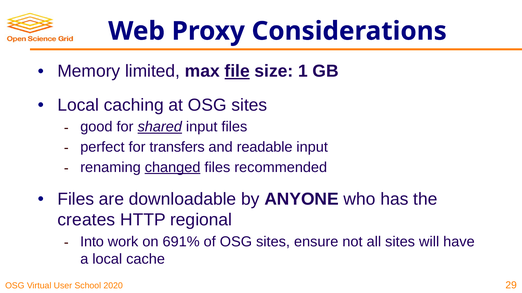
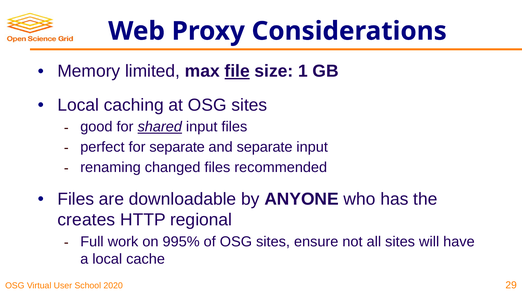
for transfers: transfers -> separate (177, 147)
and readable: readable -> separate (265, 147)
changed underline: present -> none (173, 168)
Into: Into -> Full (92, 242)
691%: 691% -> 995% (181, 242)
